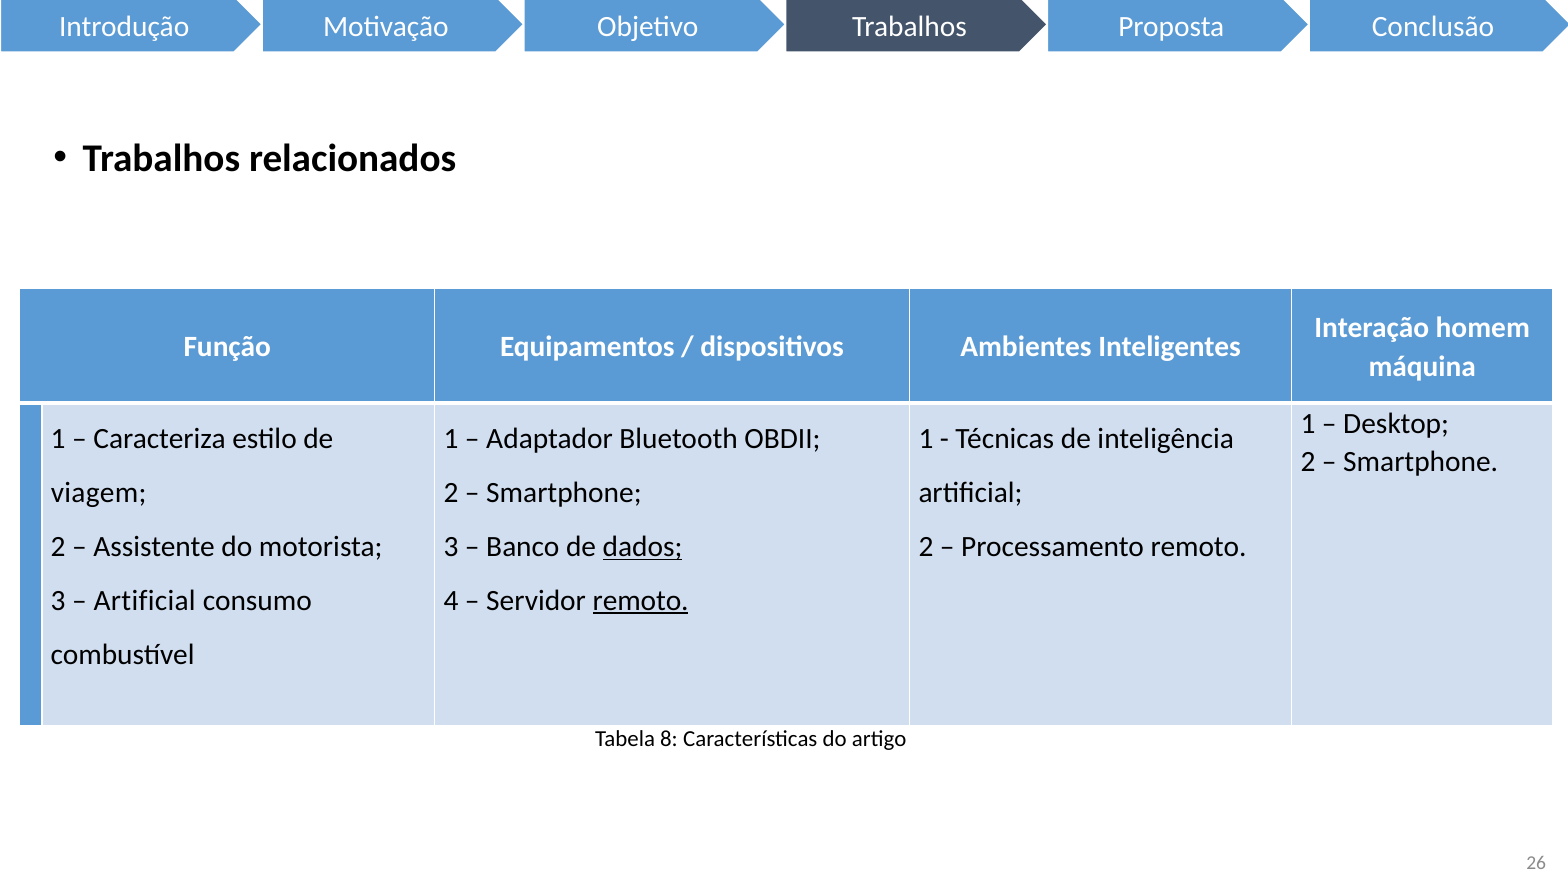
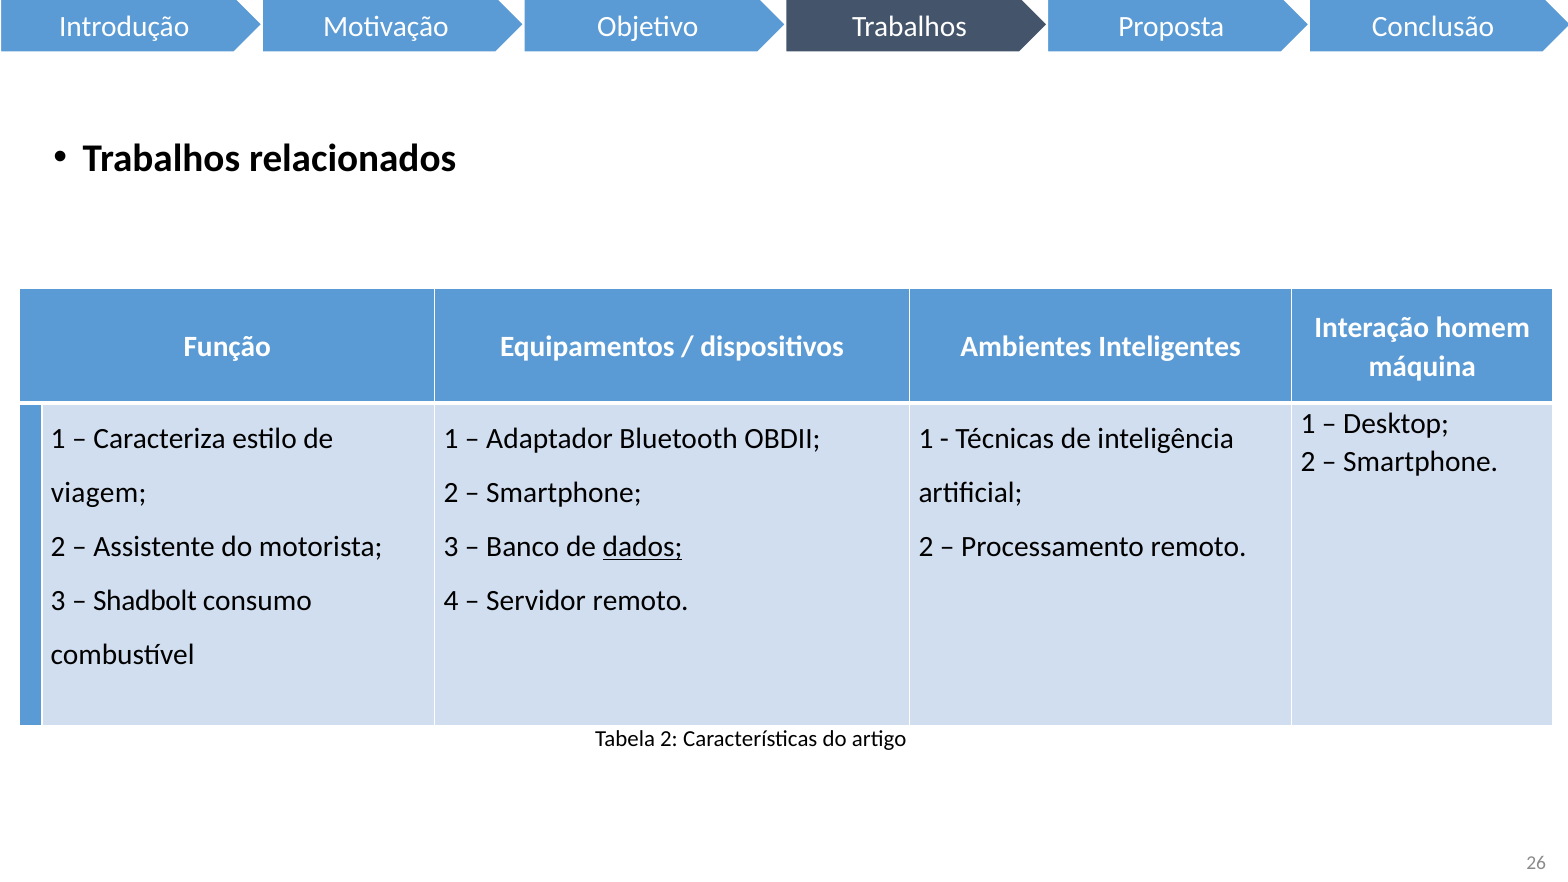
Artificial: Artificial -> Shadbolt (145, 601)
remoto underline: present -> none (641, 601)
Tabela 8: 8 -> 2 (669, 739)
